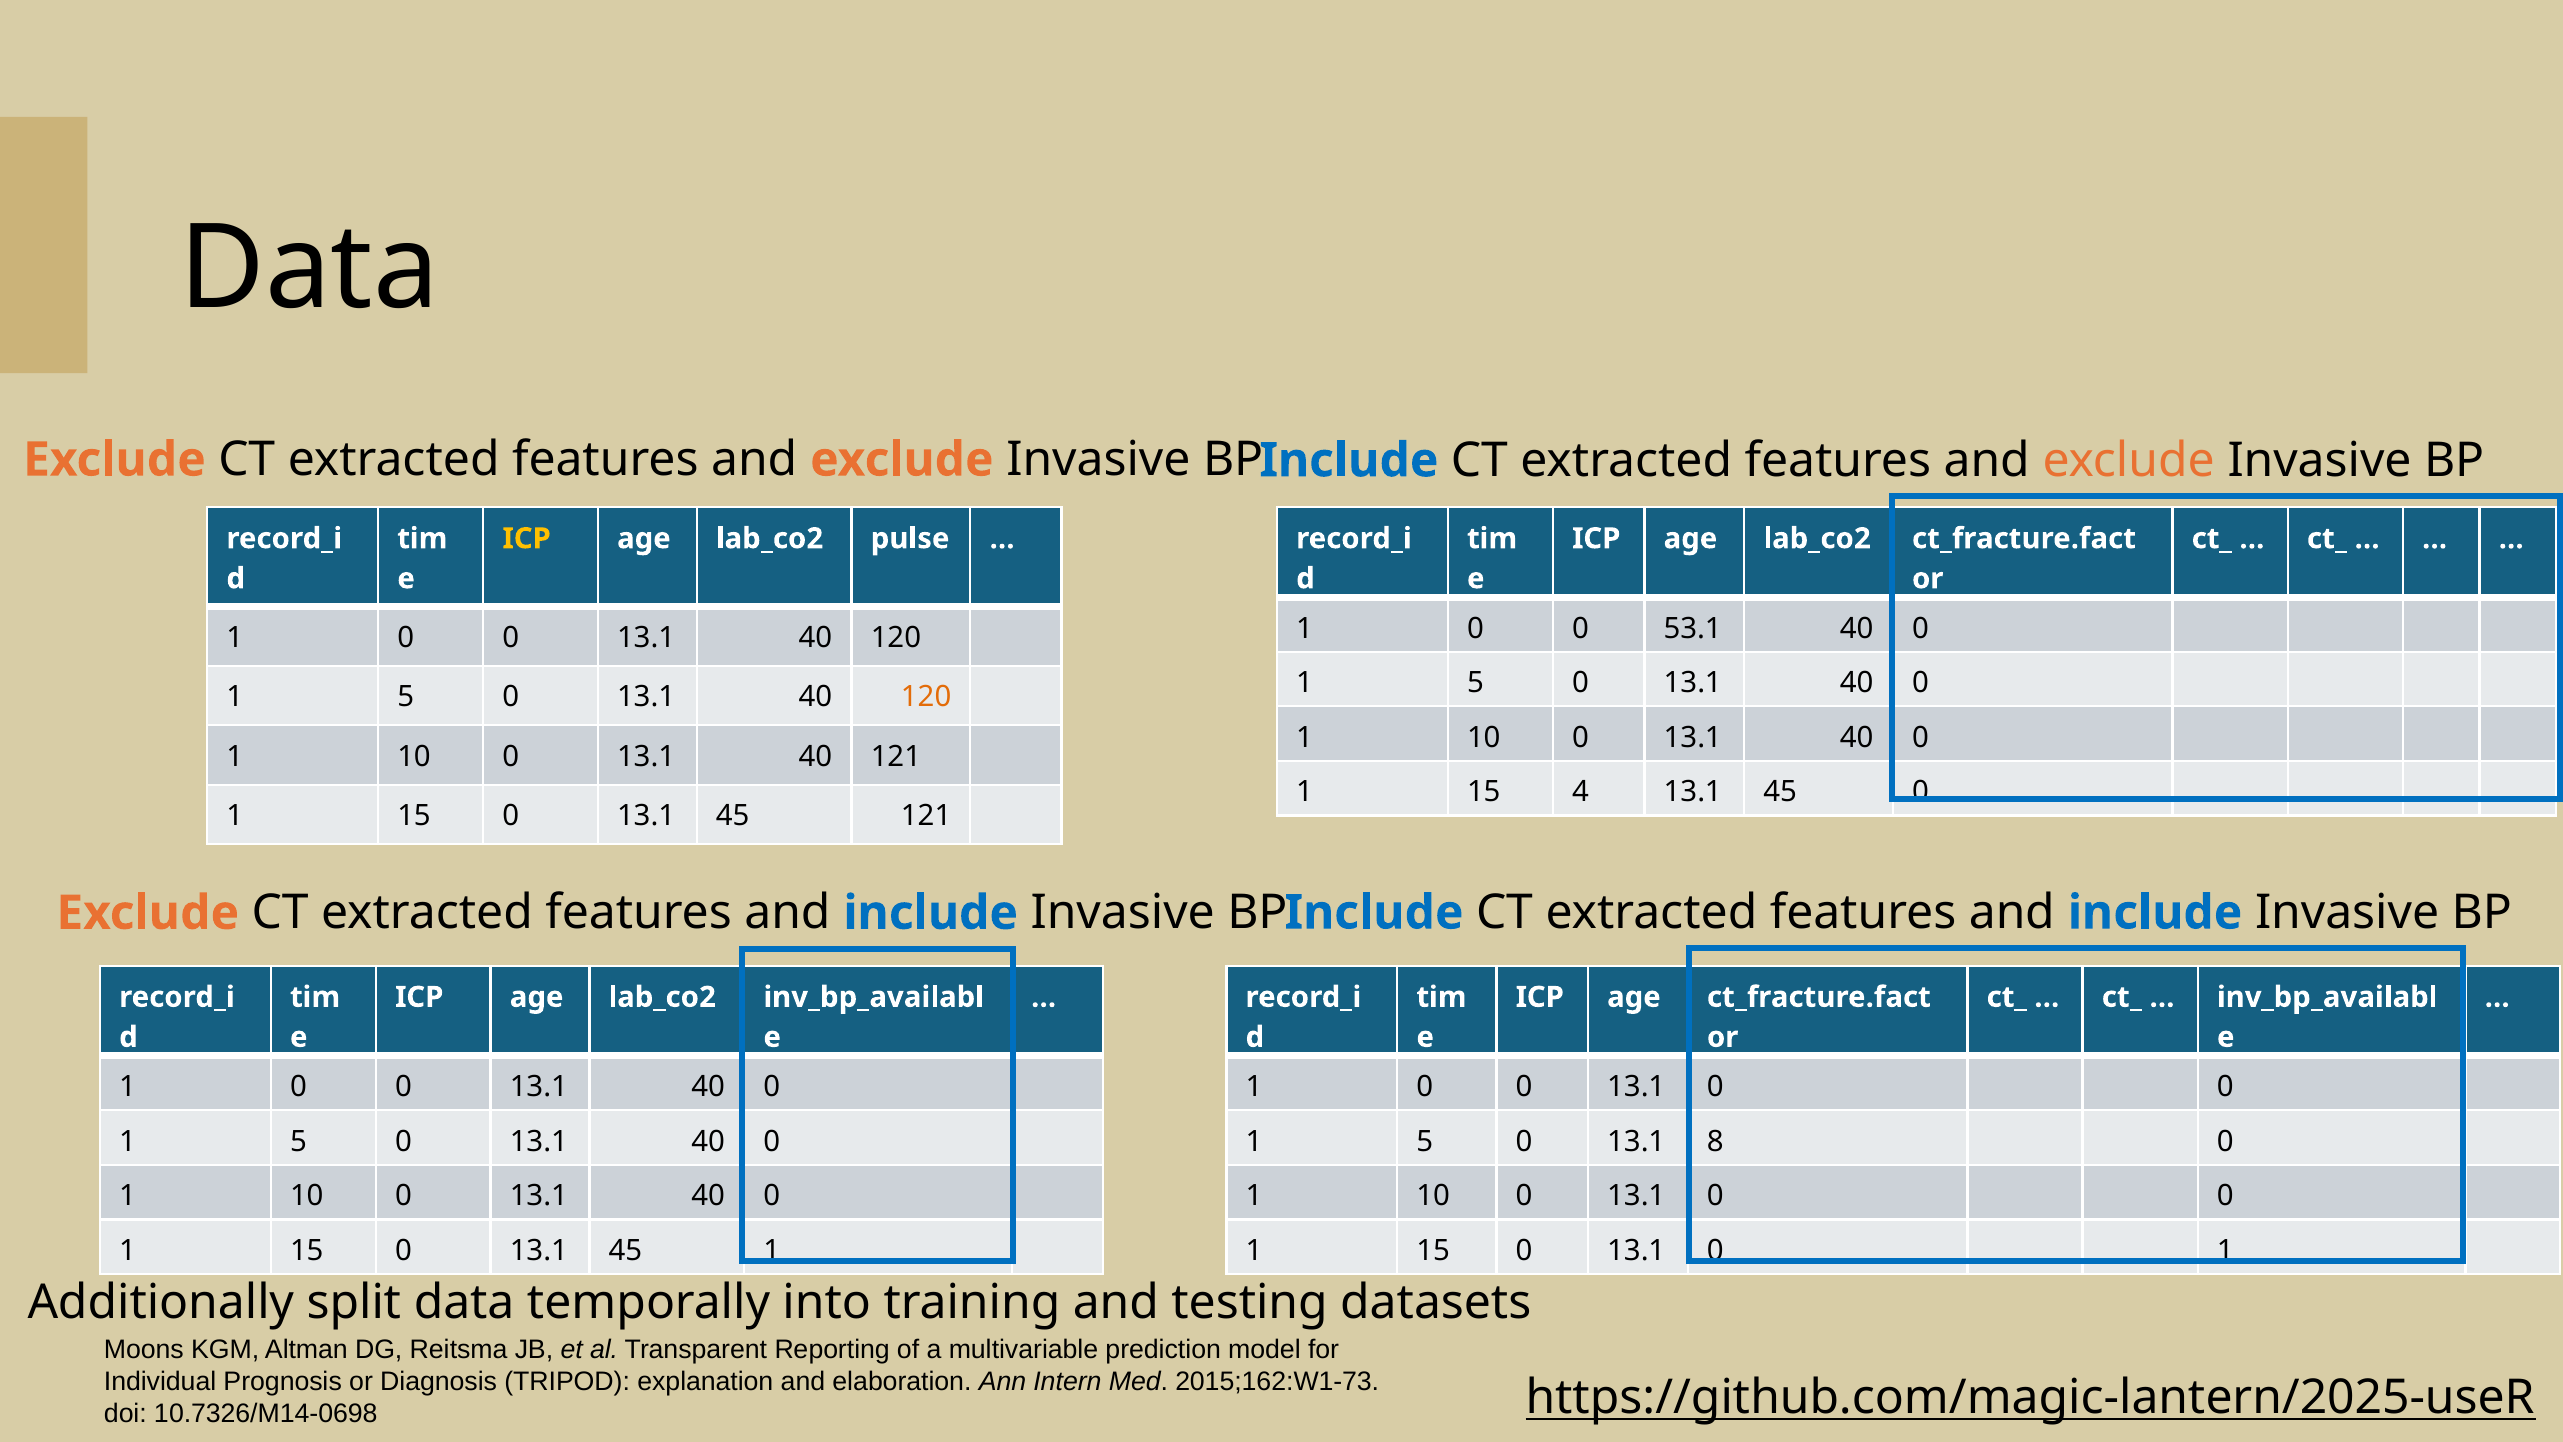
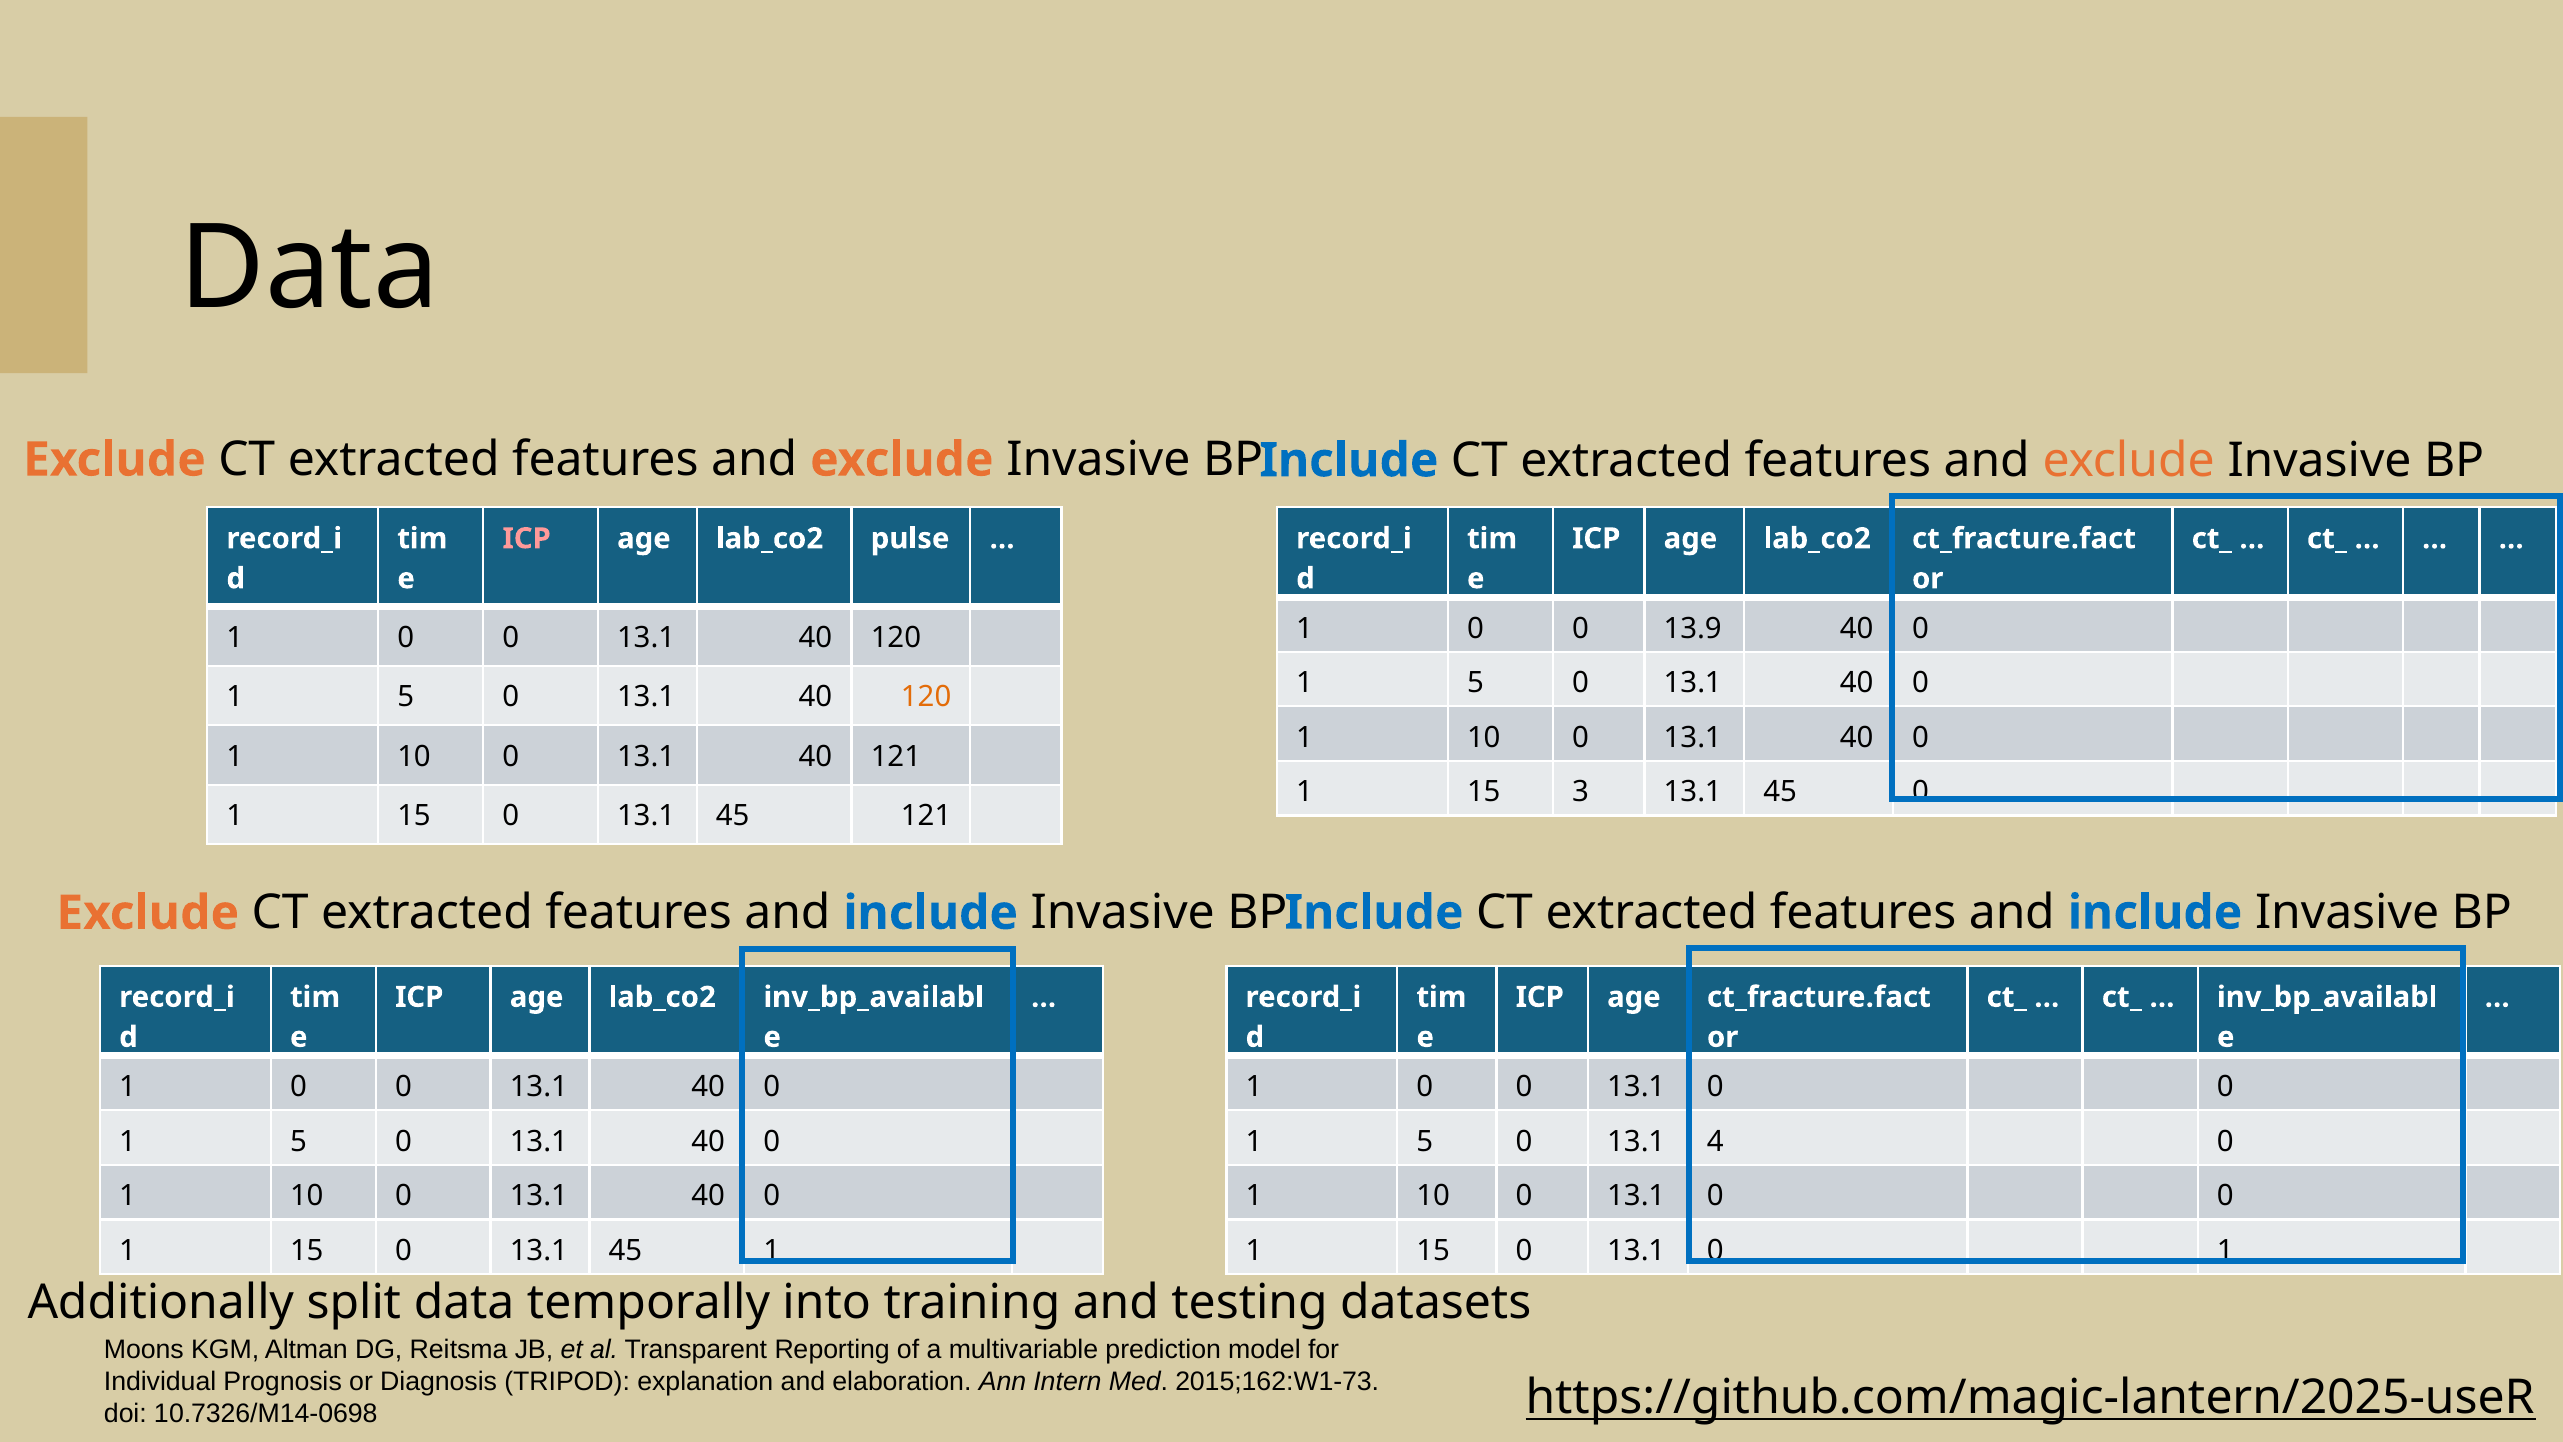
ICP colour: yellow -> pink (527, 538)
53.1: 53.1 -> 13.9 (1693, 628)
4: 4 -> 3 (1581, 792)
8: 8 -> 4 (1715, 1141)
